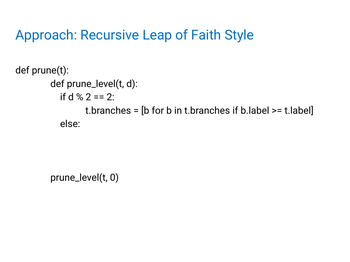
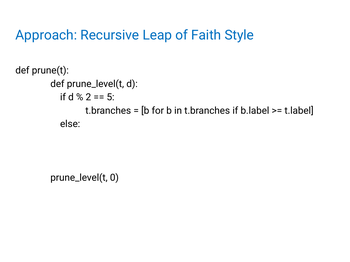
2: 2 -> 5 (111, 97)
